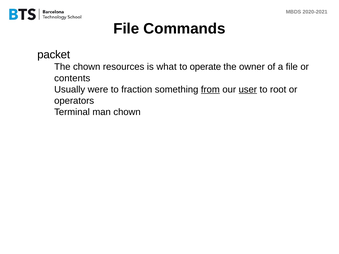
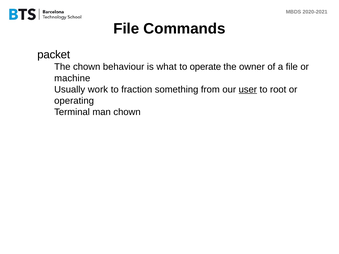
resources: resources -> behaviour (124, 67)
contents: contents -> machine (72, 78)
were: were -> work (98, 90)
from underline: present -> none (210, 90)
operators: operators -> operating (74, 101)
